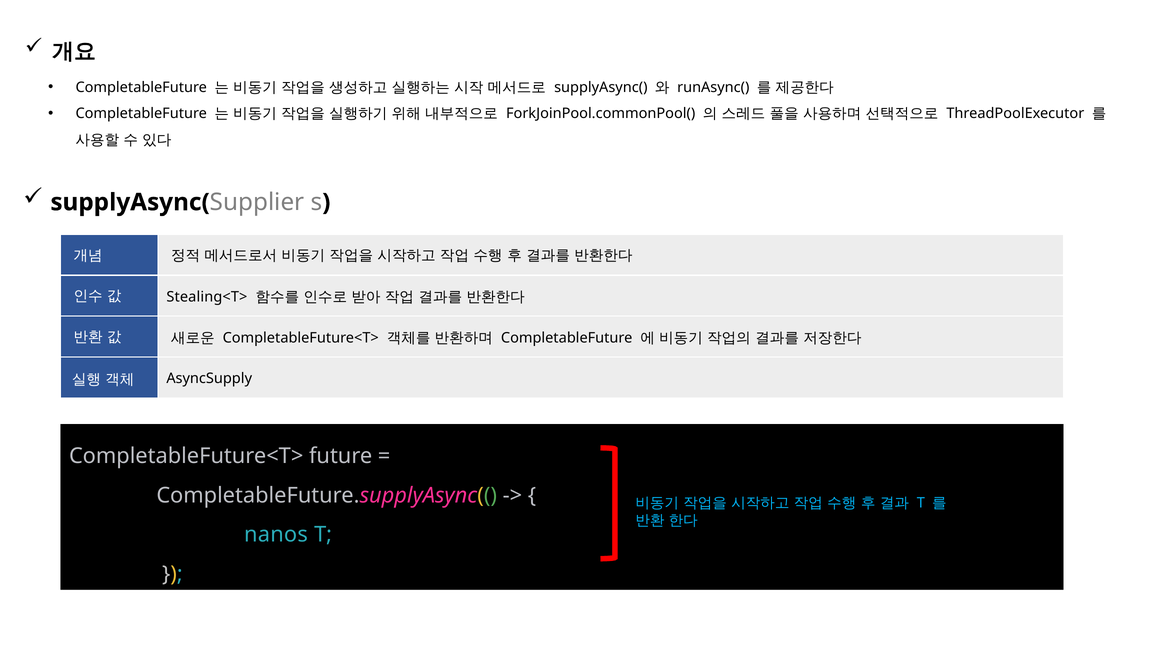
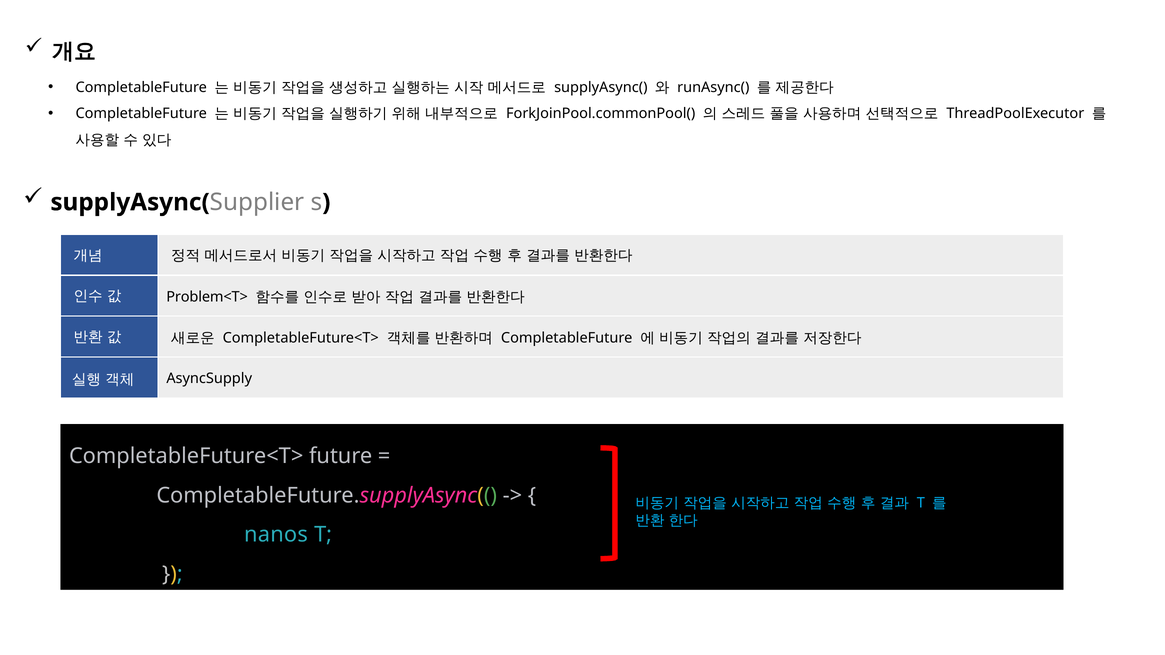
Stealing<T>: Stealing<T> -> Problem<T> (207, 297)
